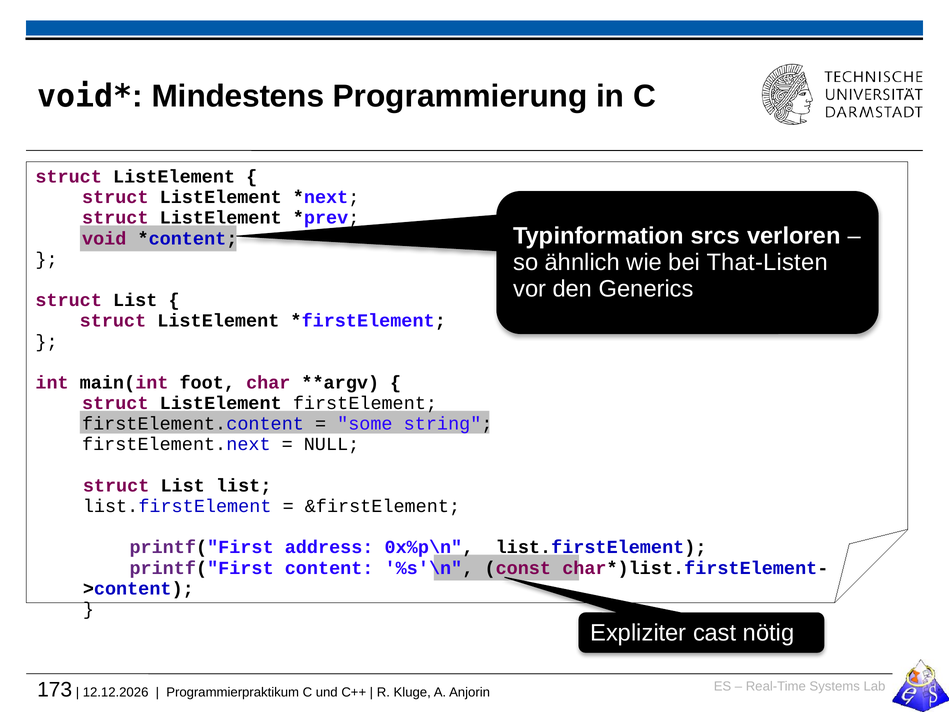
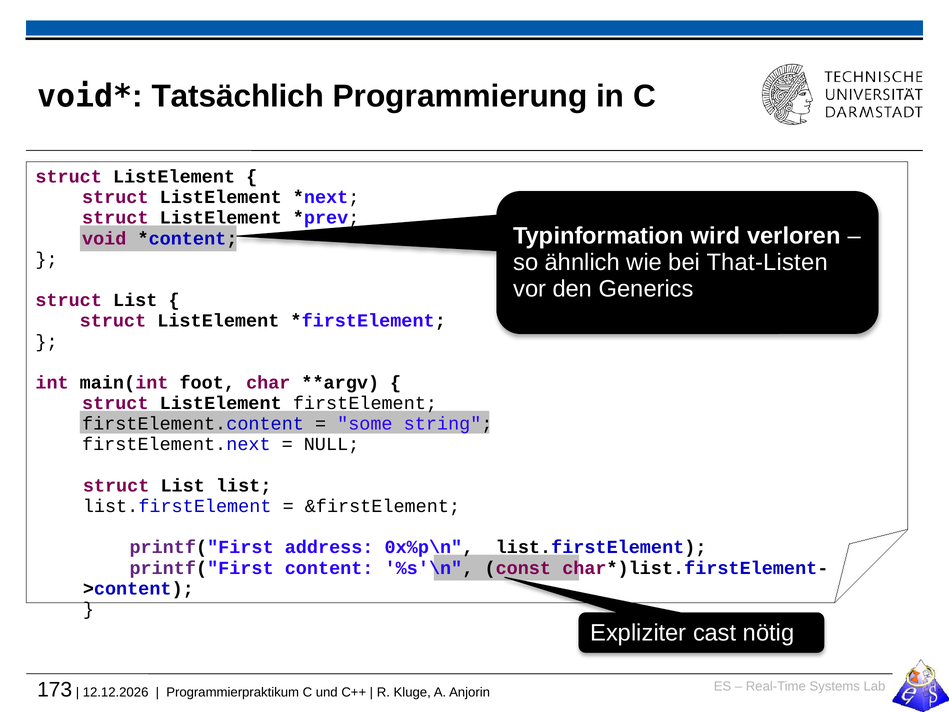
Mindestens: Mindestens -> Tatsächlich (238, 96)
srcs: srcs -> wird (715, 236)
